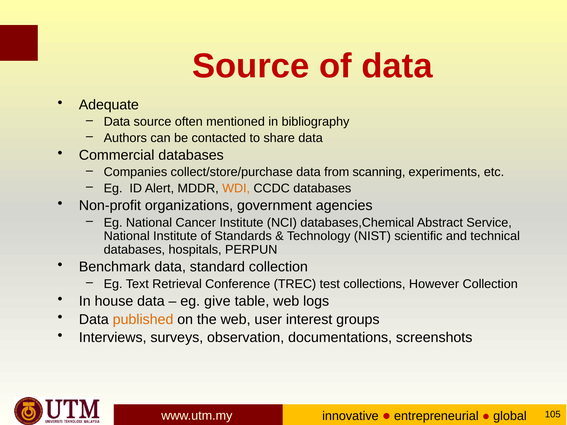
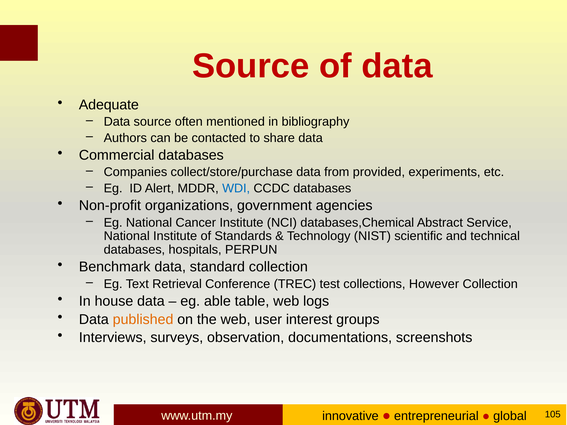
scanning: scanning -> provided (379, 172)
WDI colour: orange -> blue (236, 188)
give: give -> able (217, 301)
